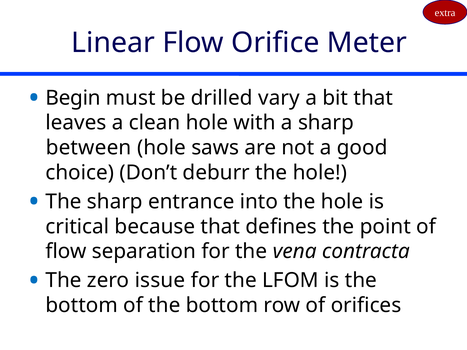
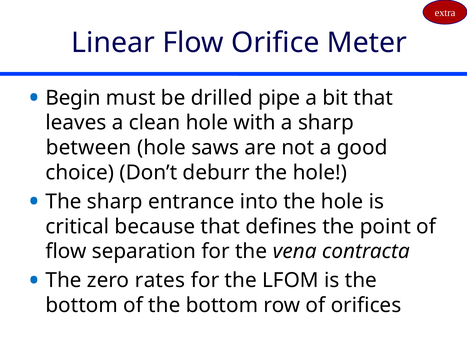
vary: vary -> pipe (279, 98)
issue: issue -> rates (160, 281)
